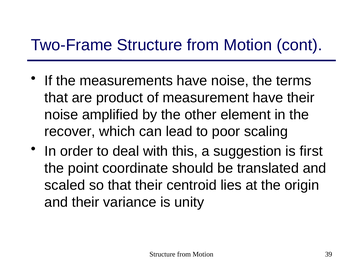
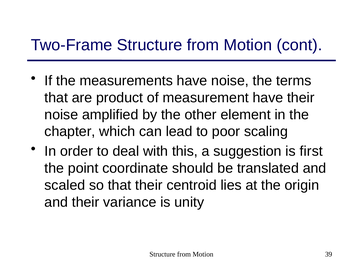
recover: recover -> chapter (70, 132)
